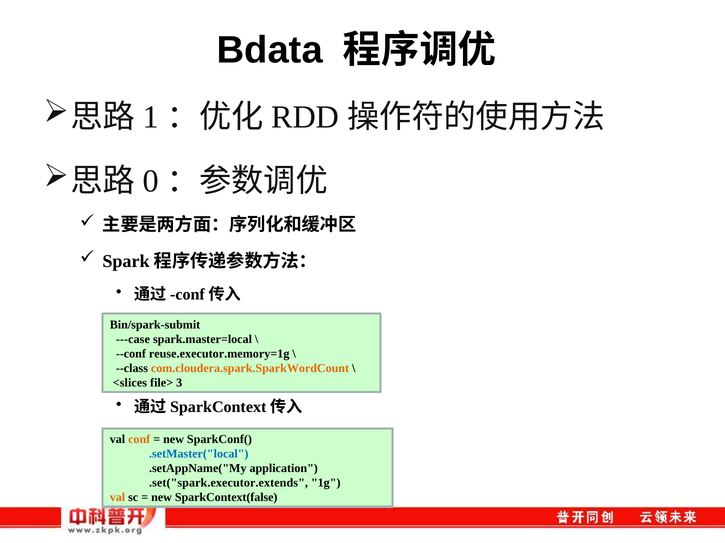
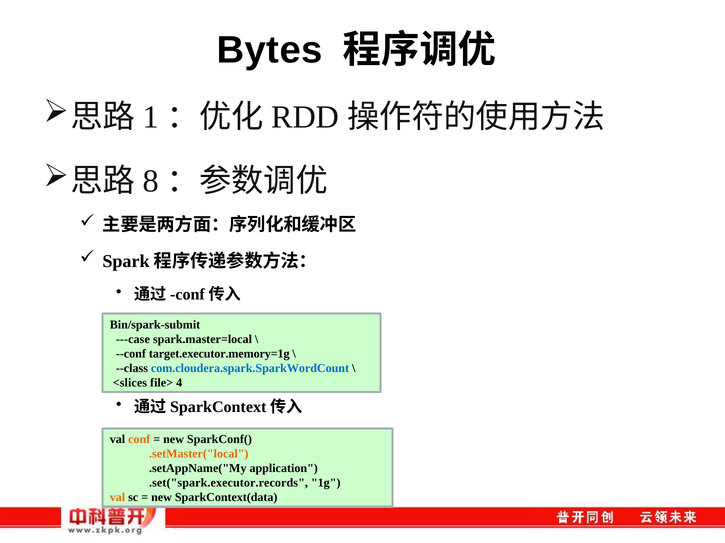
Bdata: Bdata -> Bytes (270, 50)
0: 0 -> 8 (151, 182)
reuse.executor.memory=1g: reuse.executor.memory=1g -> target.executor.memory=1g (219, 354)
com.cloudera.spark.SparkWordCount colour: orange -> blue (250, 369)
3: 3 -> 4 (179, 383)
.setMaster("local colour: blue -> orange (199, 455)
.set("spark.executor.extends: .set("spark.executor.extends -> .set("spark.executor.records (229, 484)
SparkContext(false: SparkContext(false -> SparkContext(data (226, 498)
